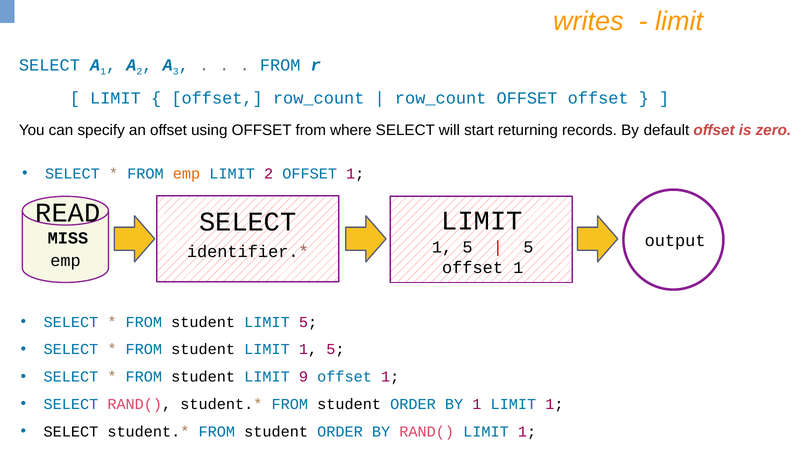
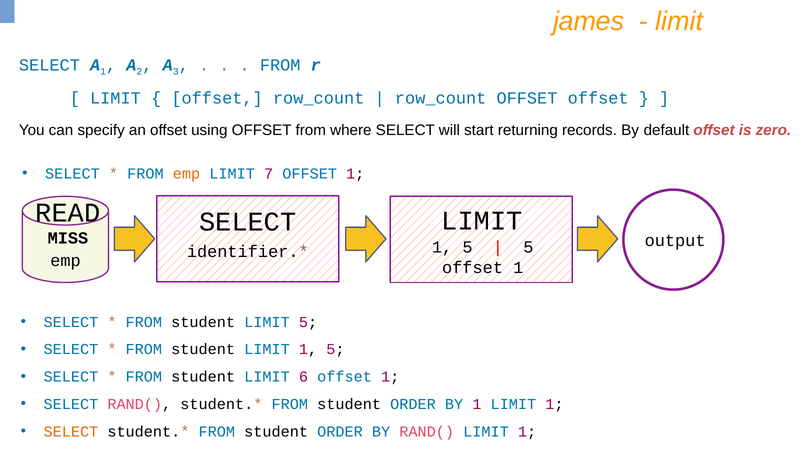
writes: writes -> james (589, 21)
LIMIT 2: 2 -> 7 (269, 174)
9: 9 -> 6 (304, 377)
SELECT colour: black -> orange (71, 432)
